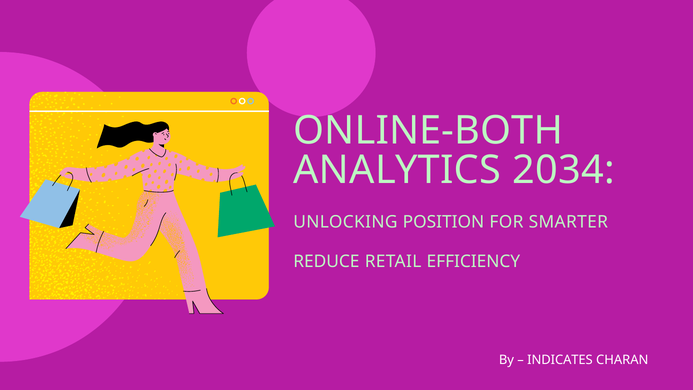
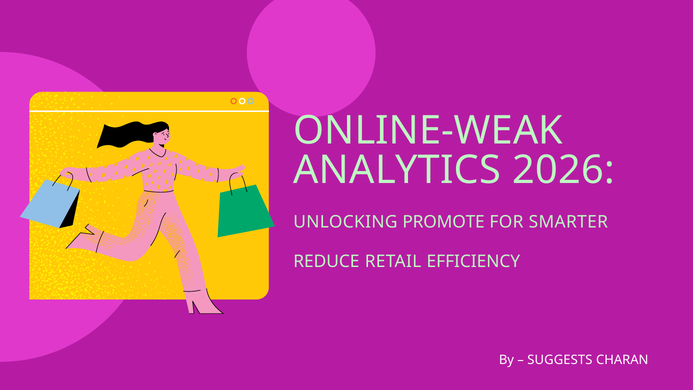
ONLINE-BOTH: ONLINE-BOTH -> ONLINE-WEAK (428, 130)
2034: 2034 -> 2026 (563, 170)
POSITION: POSITION -> PROMOTE (444, 222)
INDICATES: INDICATES -> SUGGESTS (560, 360)
